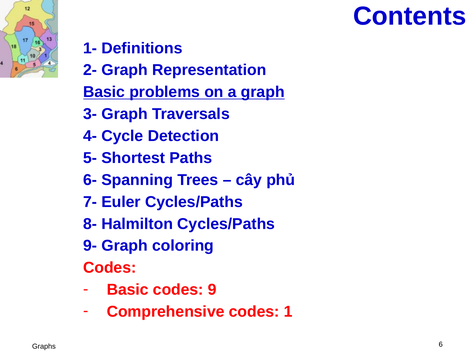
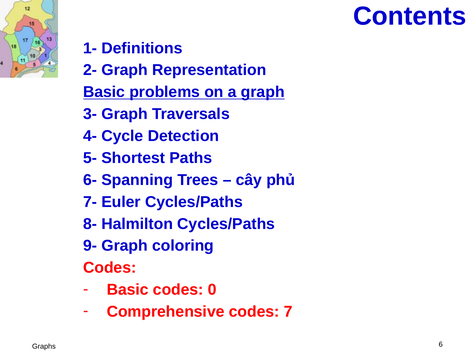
9: 9 -> 0 (212, 290)
1: 1 -> 7 (288, 312)
